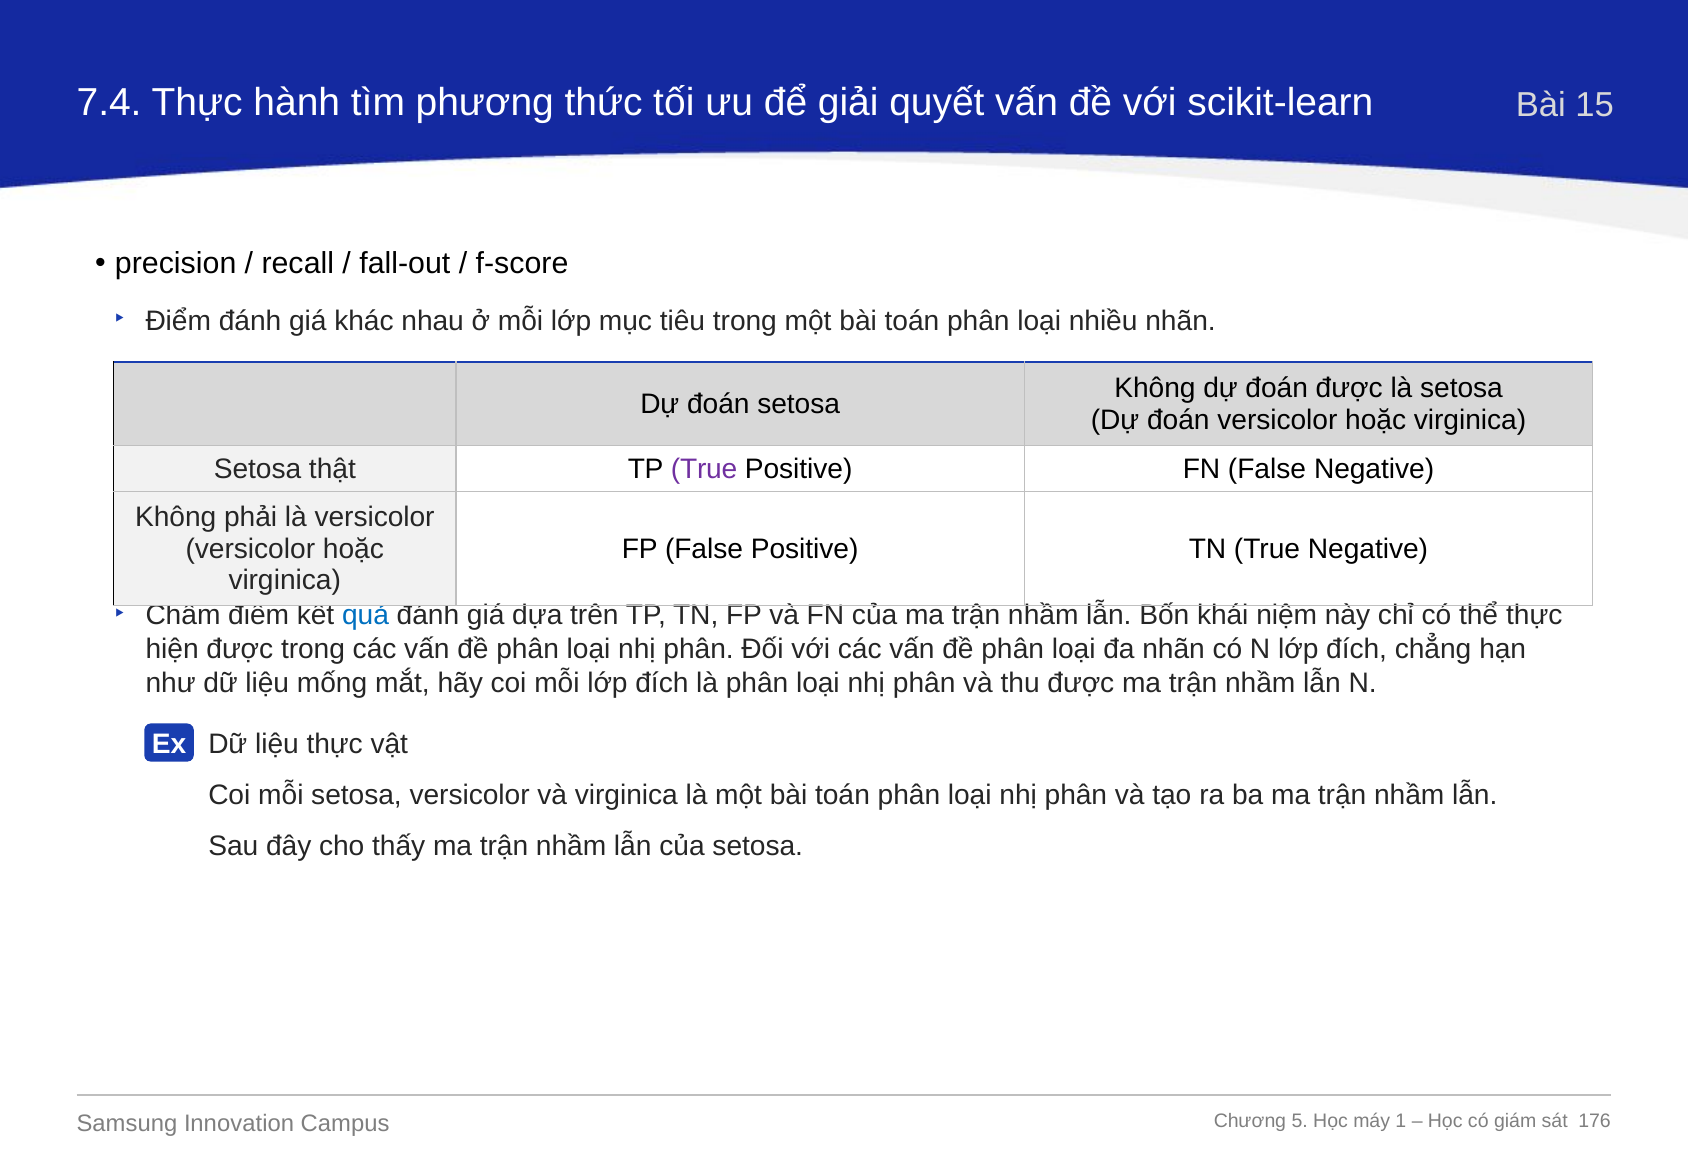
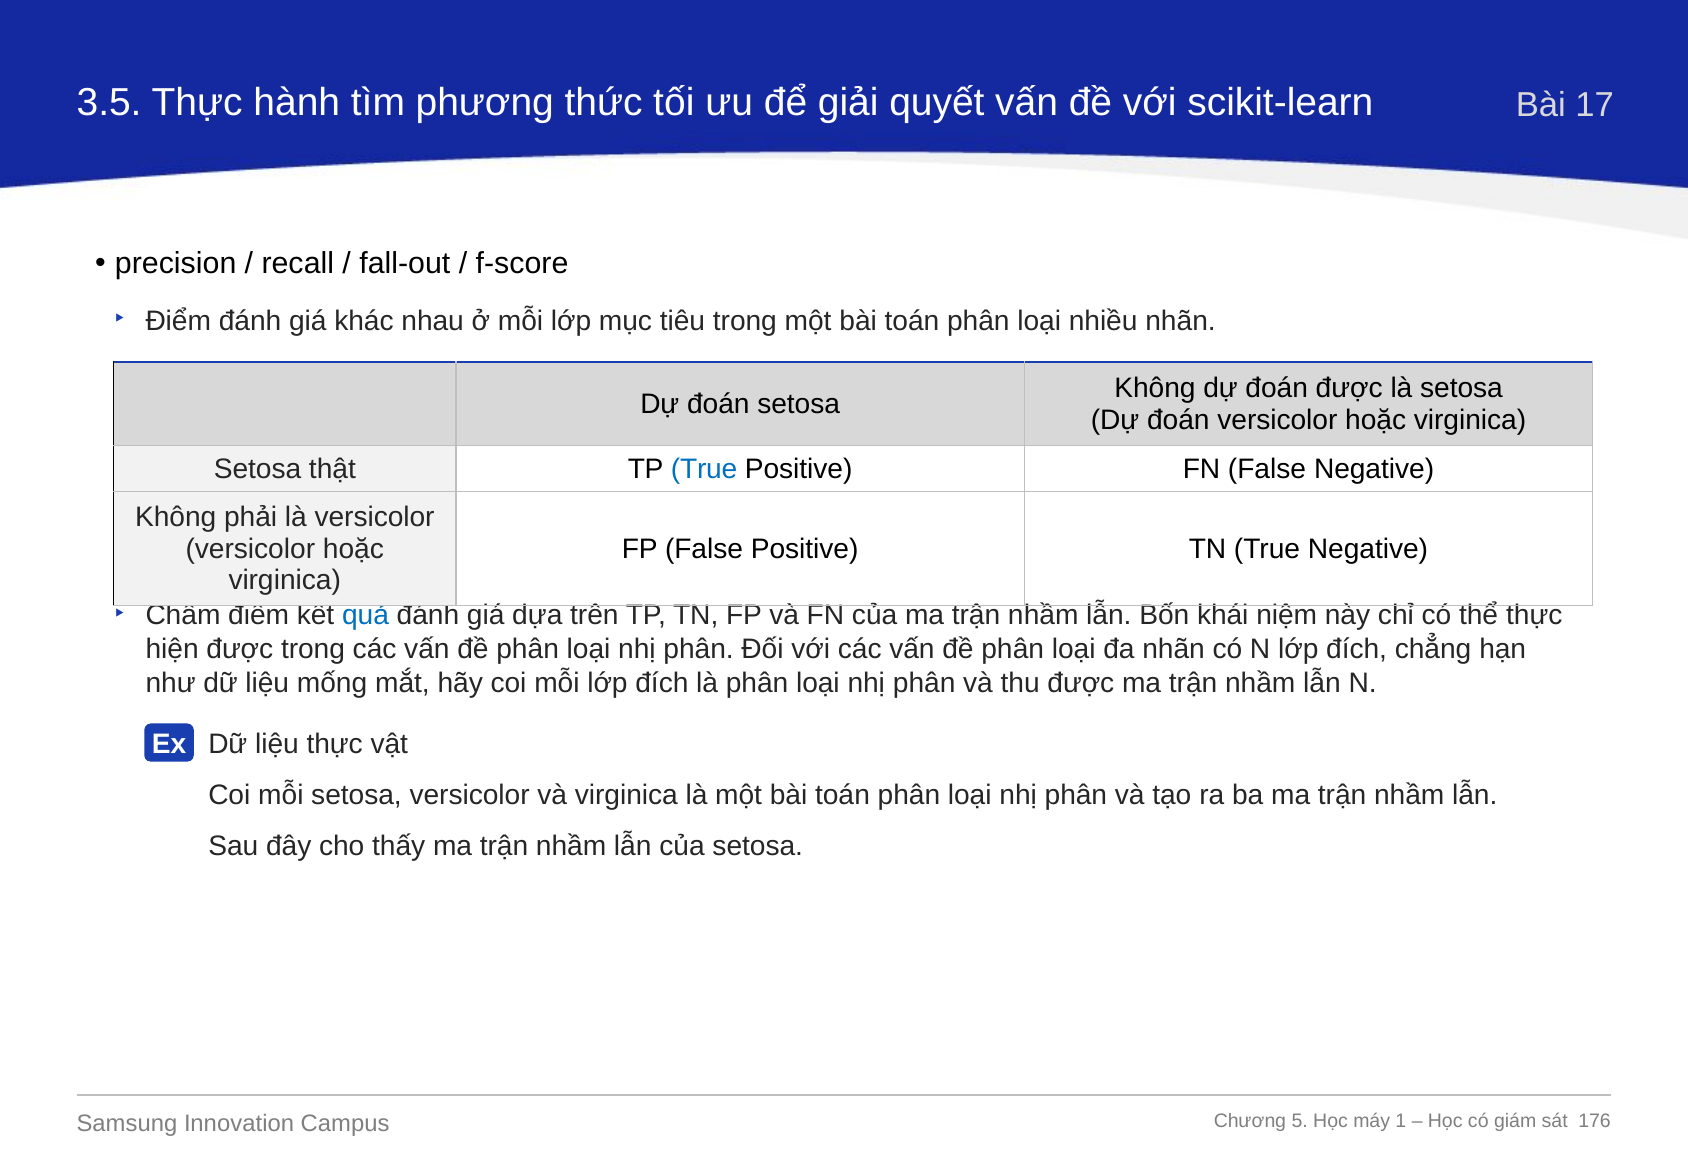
7.4: 7.4 -> 3.5 (109, 103)
15: 15 -> 17 (1595, 105)
True colour: purple -> blue (704, 469)
